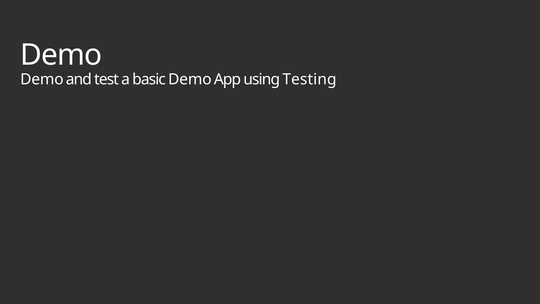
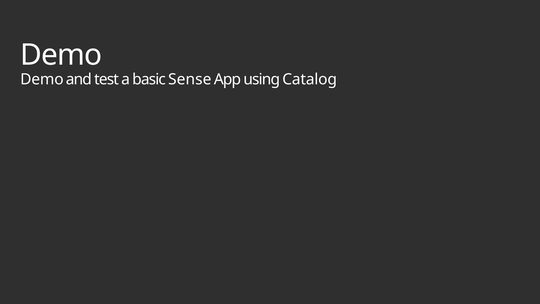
basic Demo: Demo -> Sense (190, 79)
Testing: Testing -> Catalog (310, 79)
